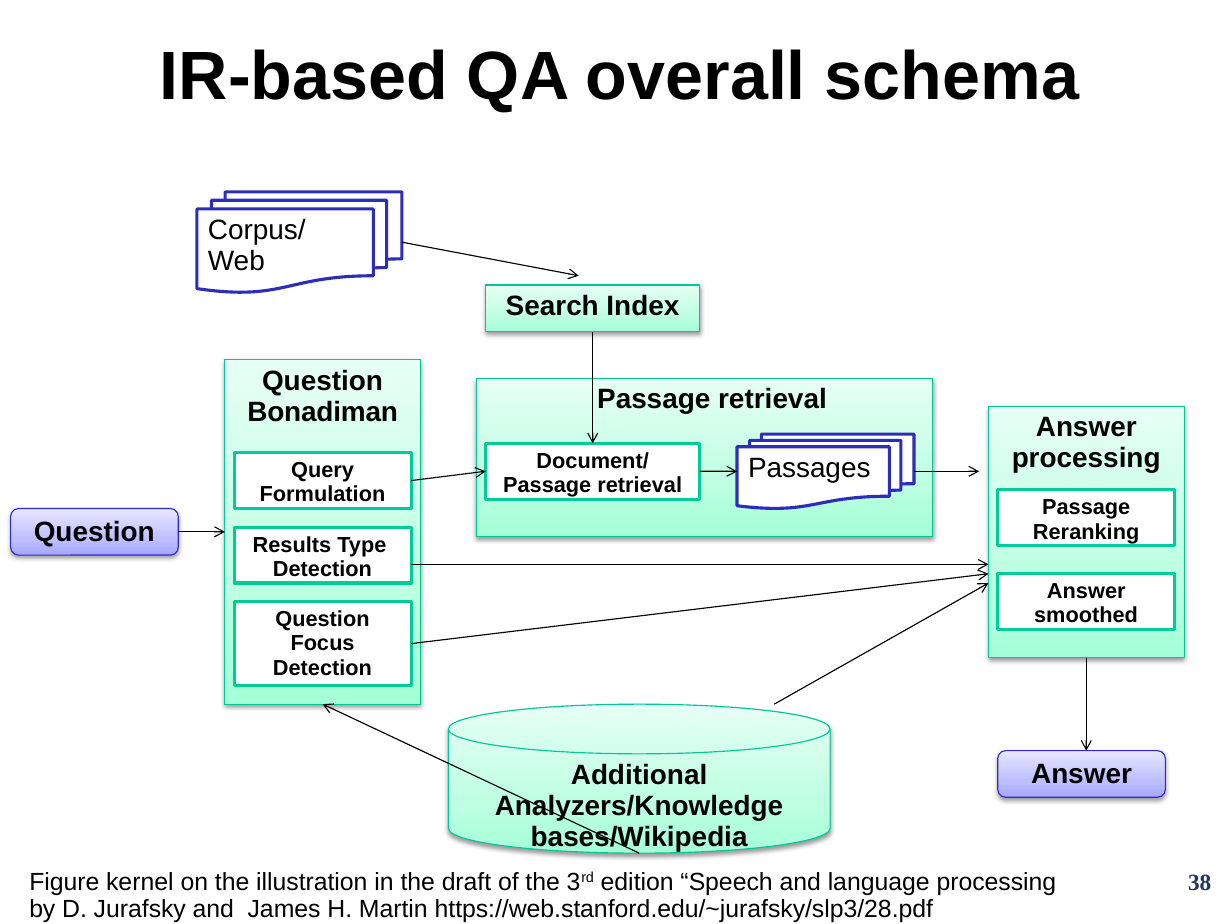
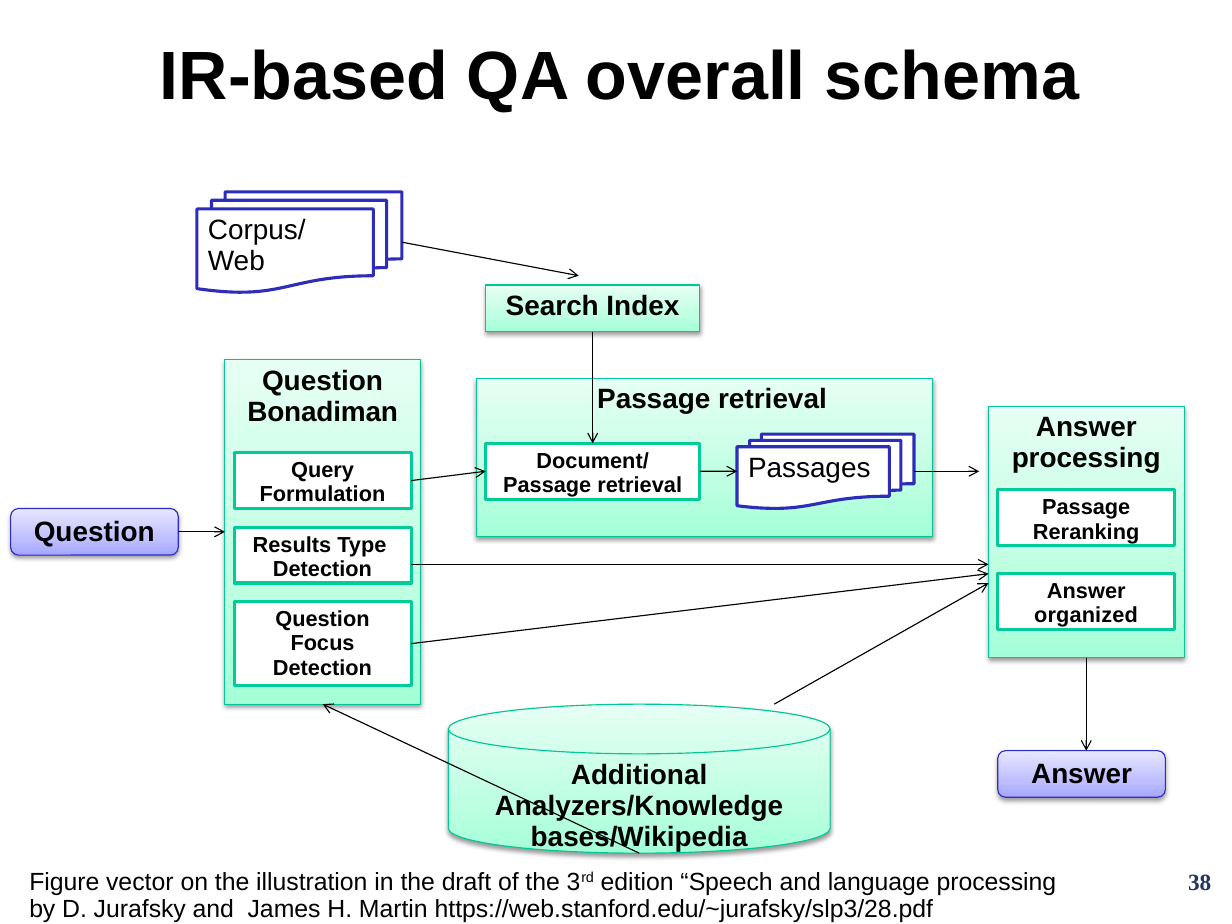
smoothed: smoothed -> organized (1086, 616)
kernel: kernel -> vector (140, 882)
